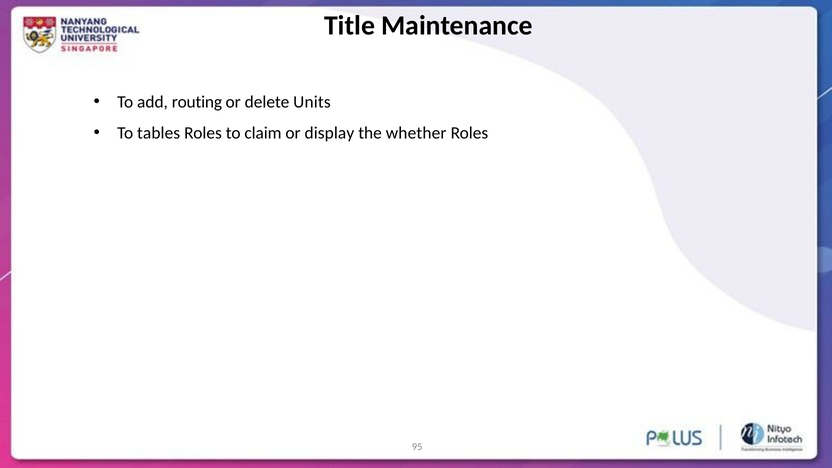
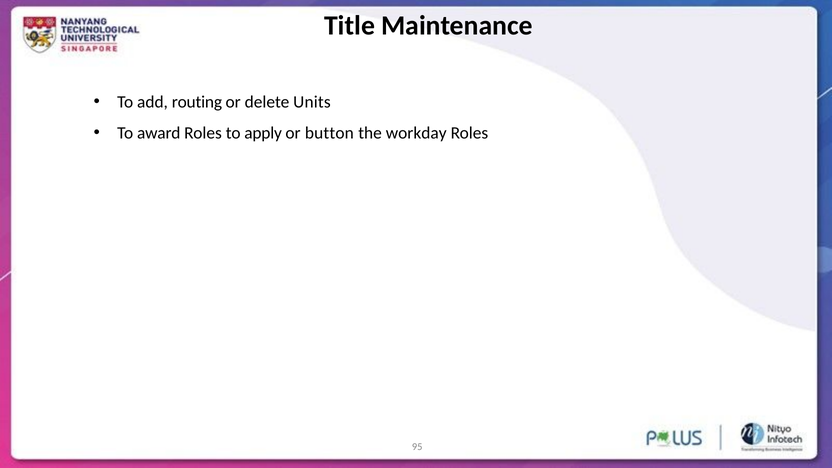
tables: tables -> award (159, 133)
claim: claim -> apply (263, 133)
display: display -> button (329, 133)
whether: whether -> workday (416, 133)
